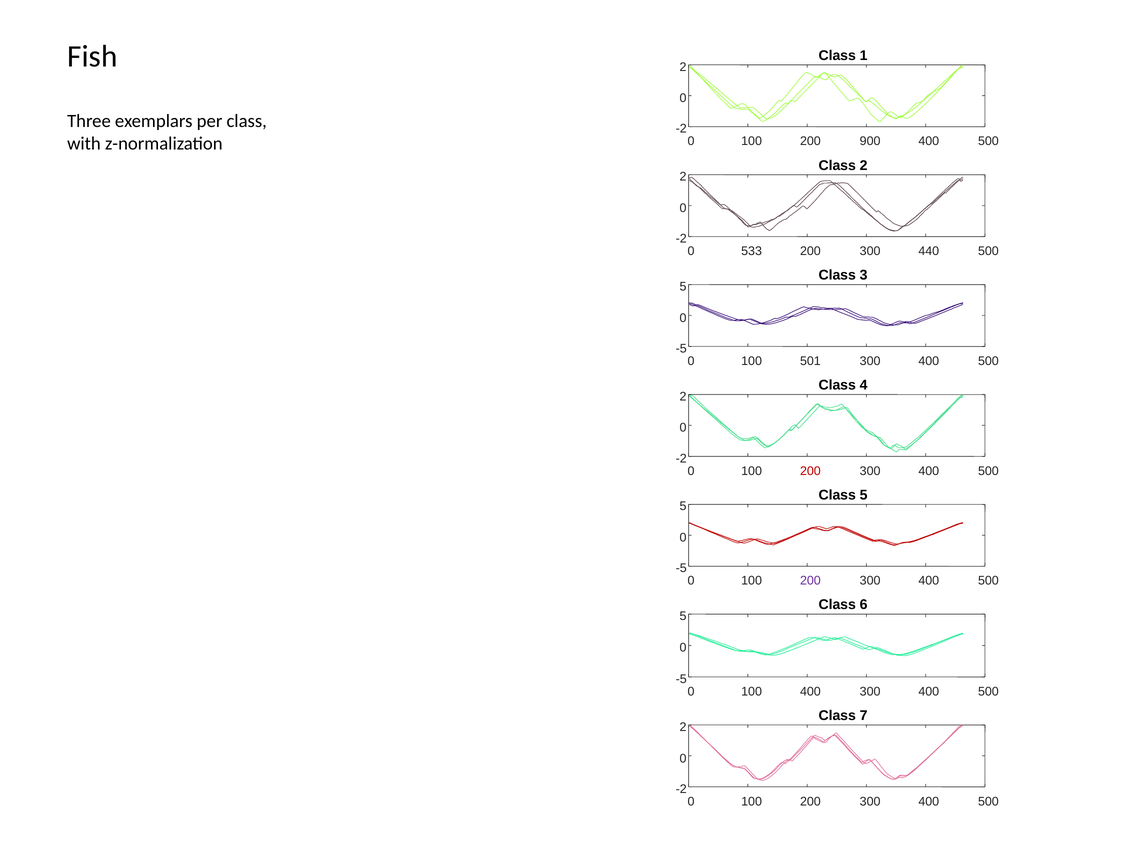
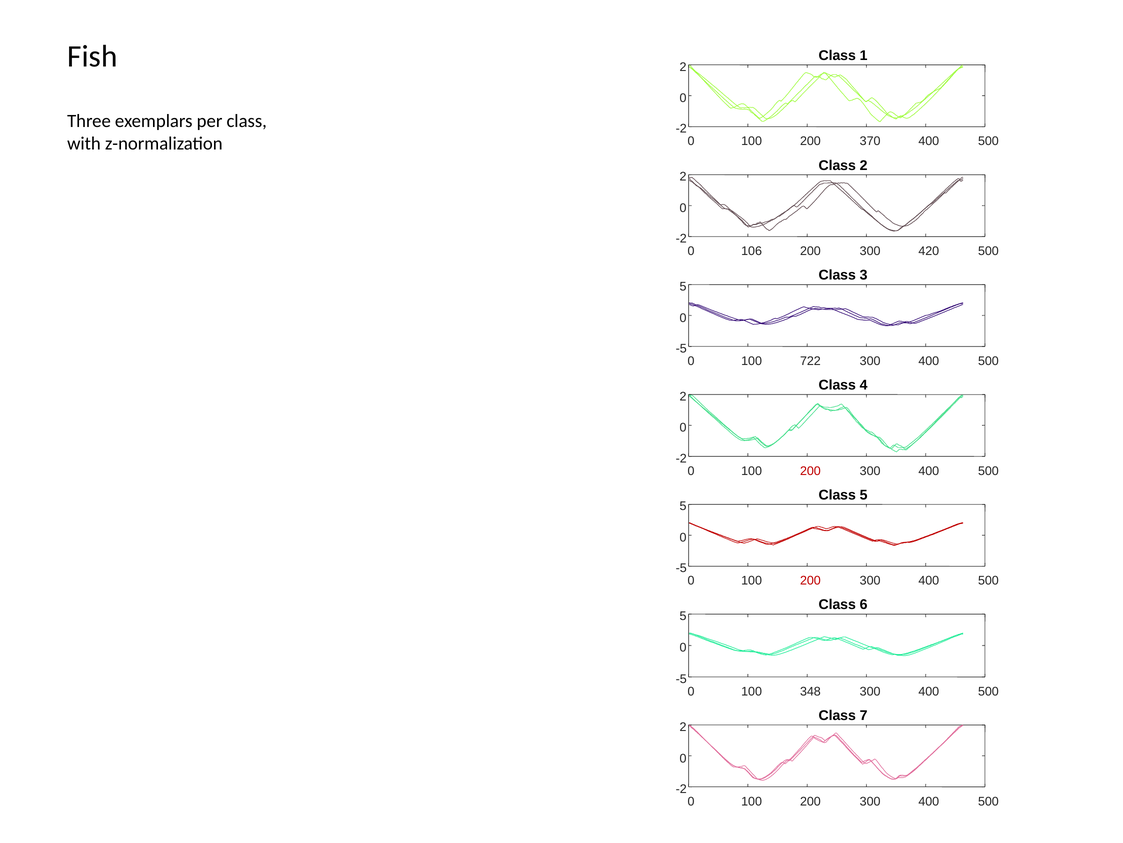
900: 900 -> 370 (870, 141)
533: 533 -> 106 (752, 251)
440: 440 -> 420 (929, 251)
501: 501 -> 722 (810, 361)
200 colour: purple -> red (810, 580)
100 400: 400 -> 348 (810, 691)
